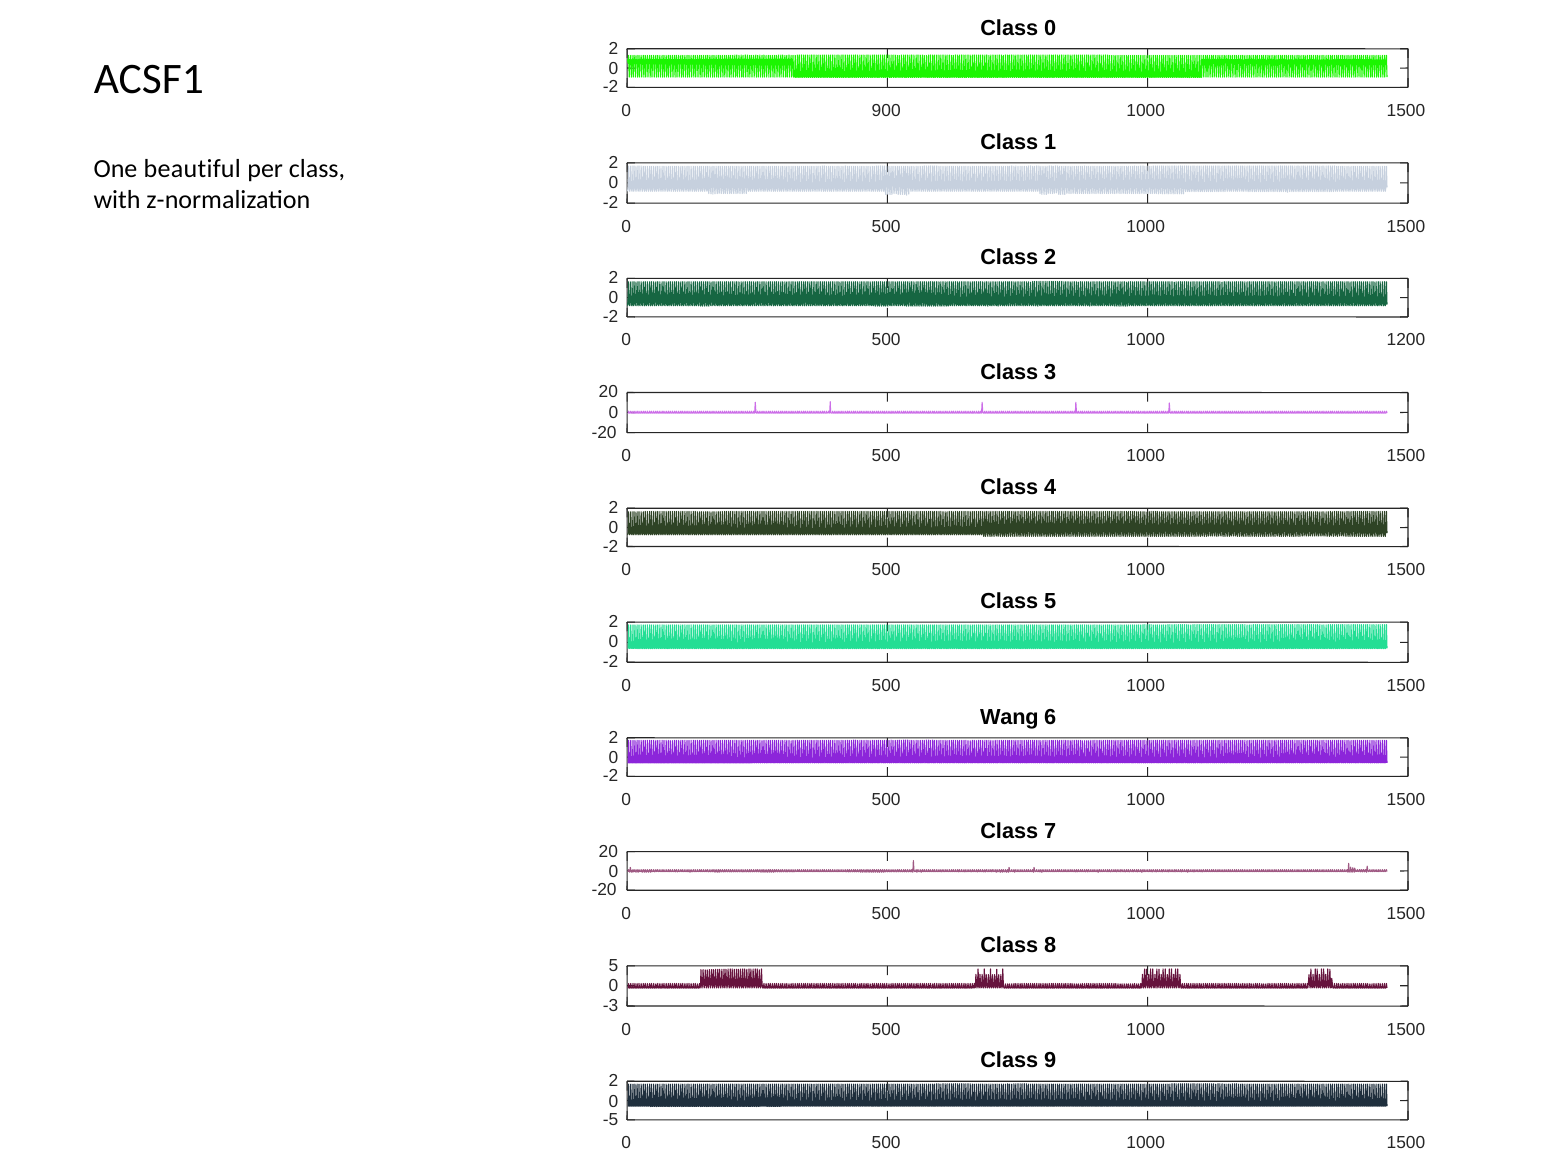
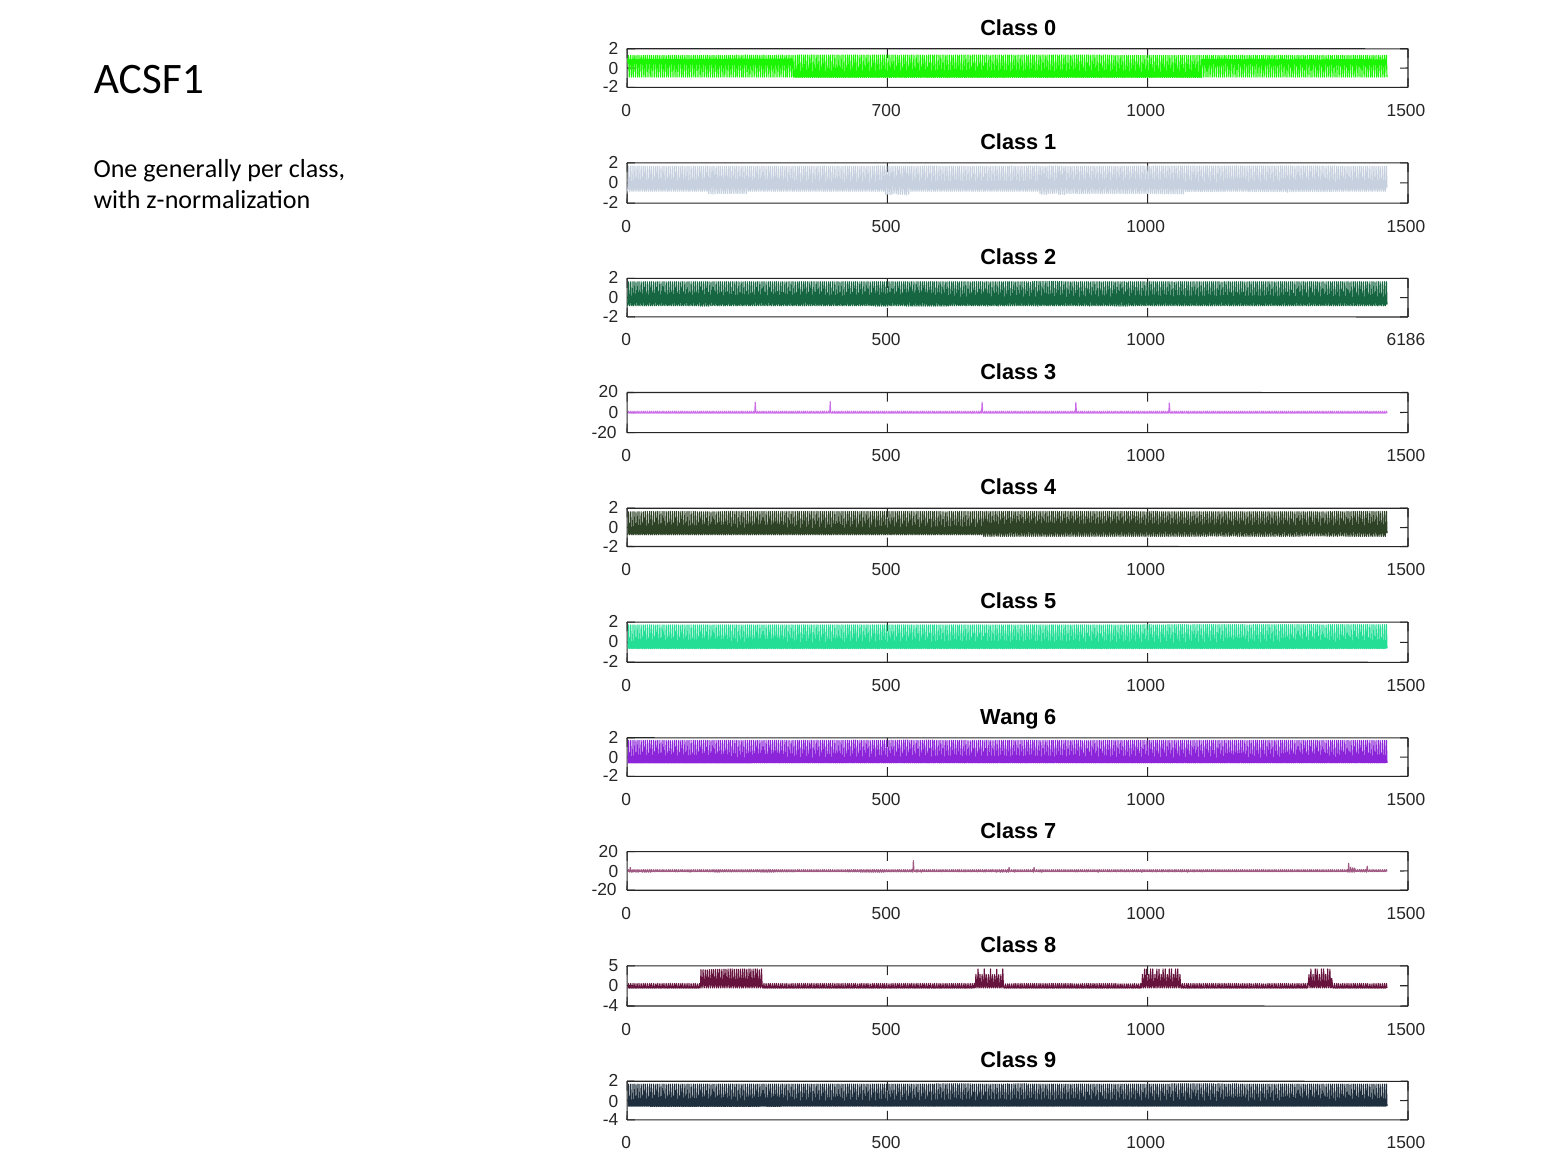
900: 900 -> 700 (886, 111)
beautiful: beautiful -> generally (192, 169)
1200: 1200 -> 6186 (1406, 340)
-3: -3 -> -4 (611, 1005)
-5: -5 -> -4 (611, 1119)
